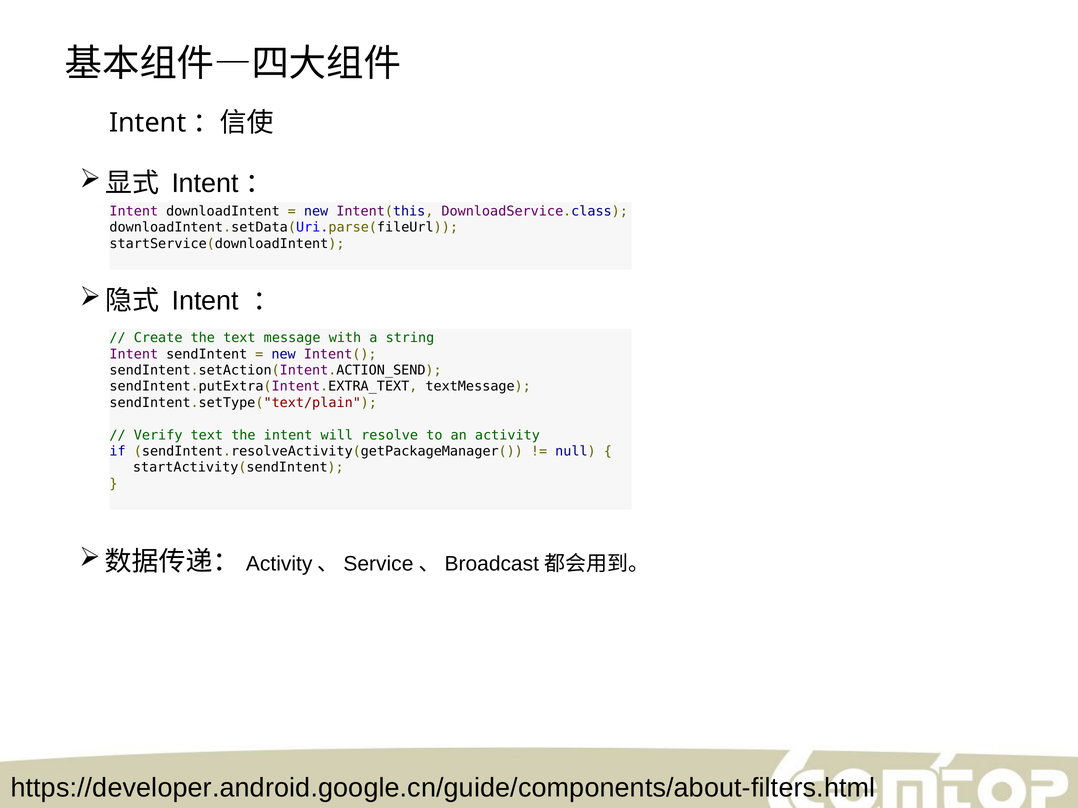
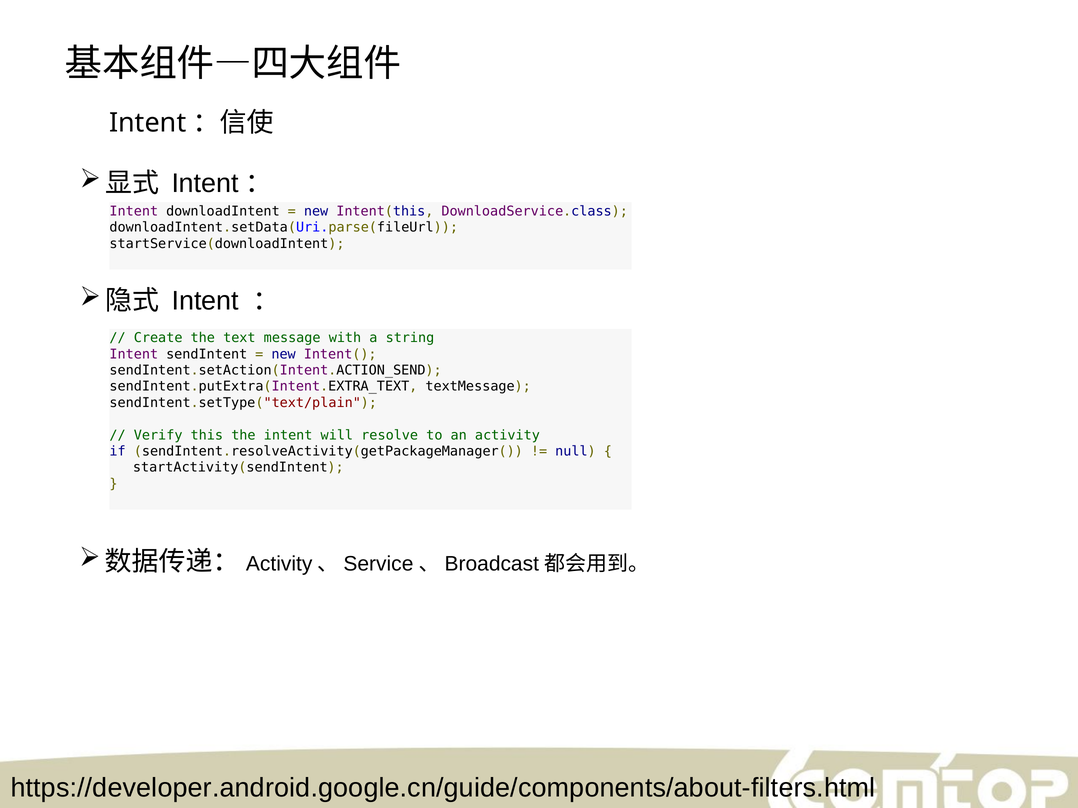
Verify text: text -> this (207, 435)
